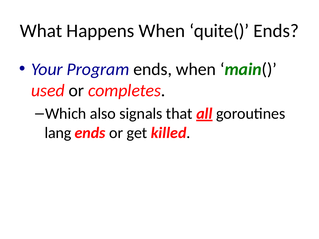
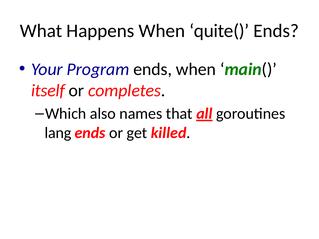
used: used -> itself (48, 91)
signals: signals -> names (141, 114)
